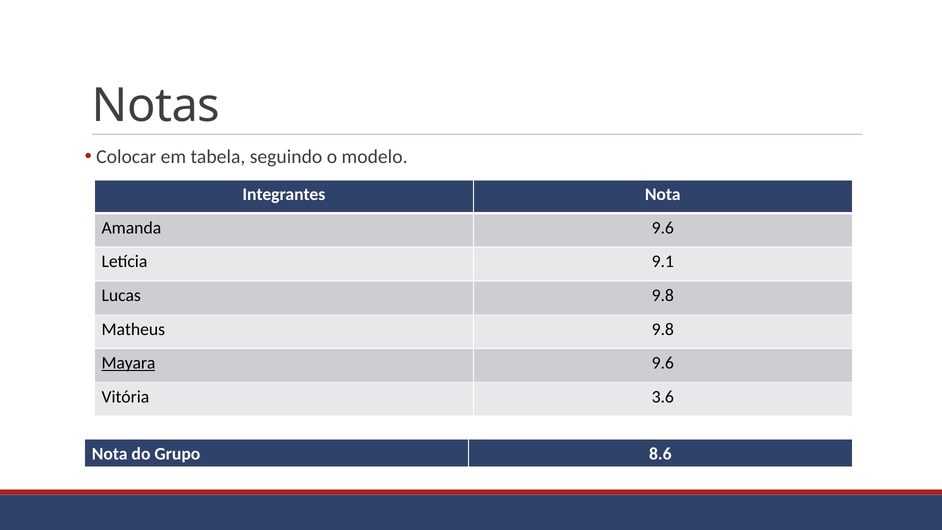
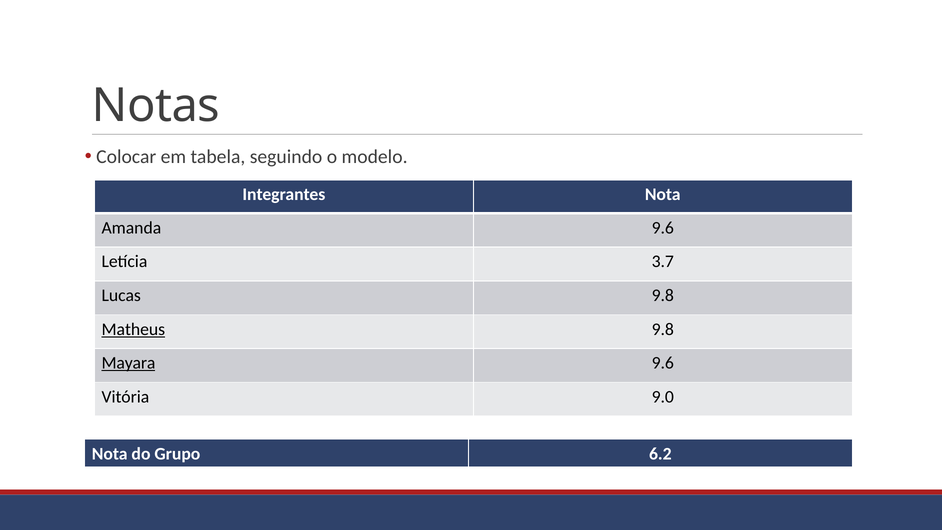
9.1: 9.1 -> 3.7 (663, 262)
Matheus underline: none -> present (133, 329)
3.6: 3.6 -> 9.0 (663, 397)
8.6: 8.6 -> 6.2 (660, 454)
